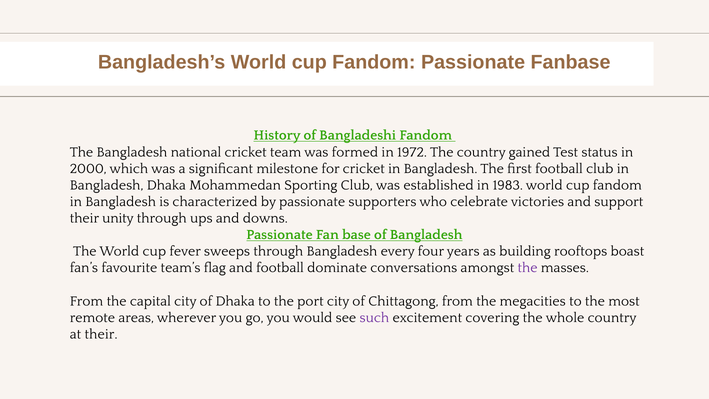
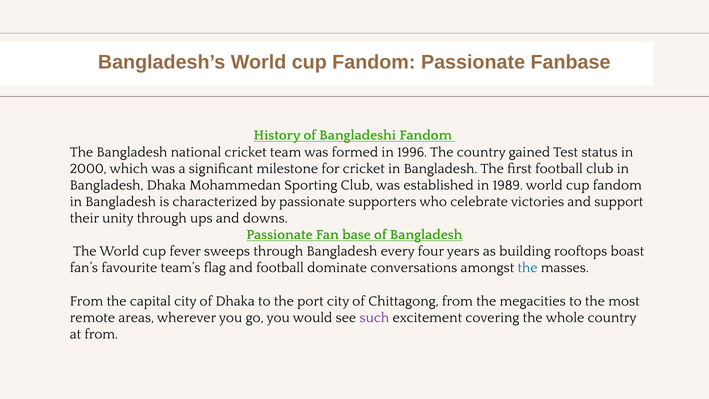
1972: 1972 -> 1996 (412, 152)
1983: 1983 -> 1989 (508, 185)
the colour: purple -> blue (528, 268)
at their: their -> from (101, 334)
